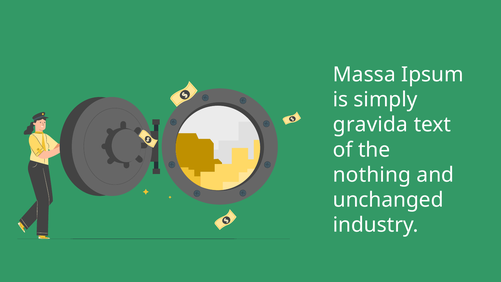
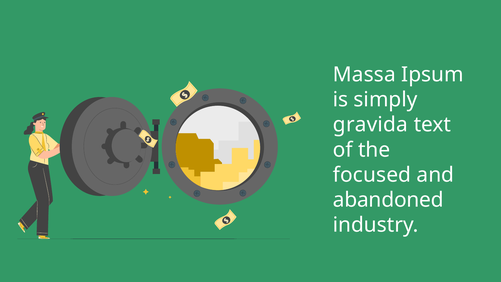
nothing: nothing -> focused (372, 175)
unchanged: unchanged -> abandoned (388, 200)
